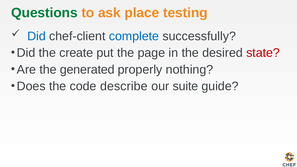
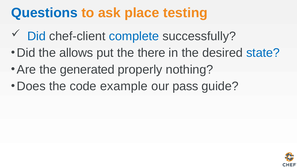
Questions colour: green -> blue (44, 13)
create: create -> allows (76, 53)
page: page -> there (151, 53)
state colour: red -> blue (263, 53)
describe: describe -> example (124, 86)
suite: suite -> pass (185, 86)
